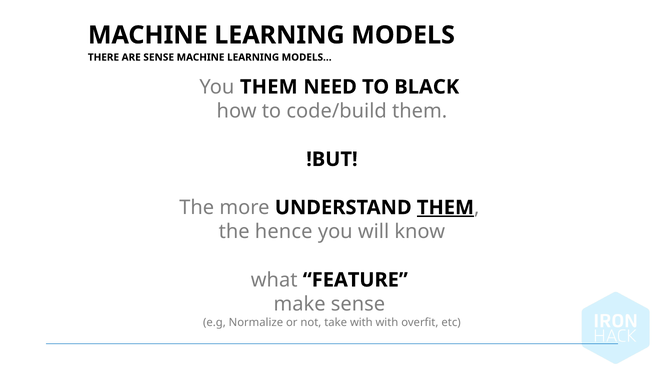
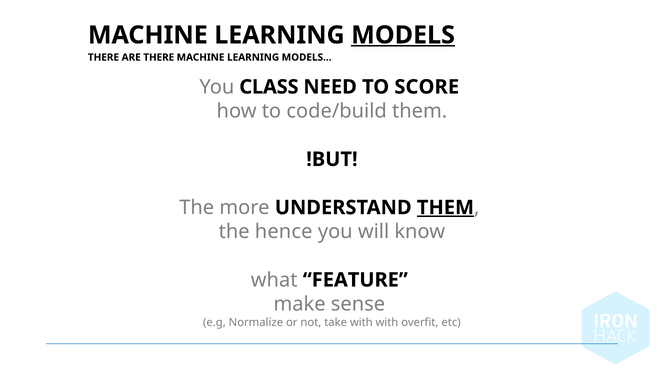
MODELS underline: none -> present (403, 35)
ARE SENSE: SENSE -> THERE (159, 57)
You THEM: THEM -> CLASS (269, 87)
BLACK: BLACK -> SCORE (427, 87)
